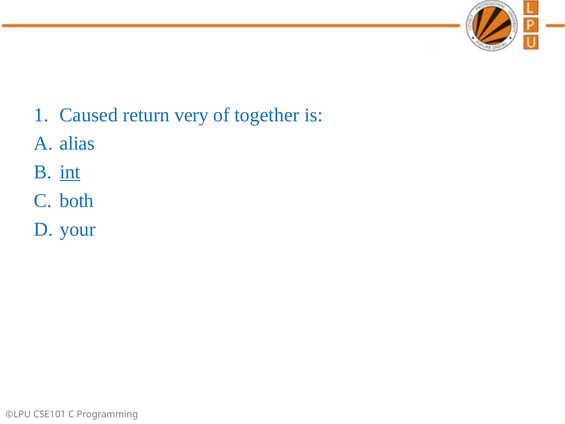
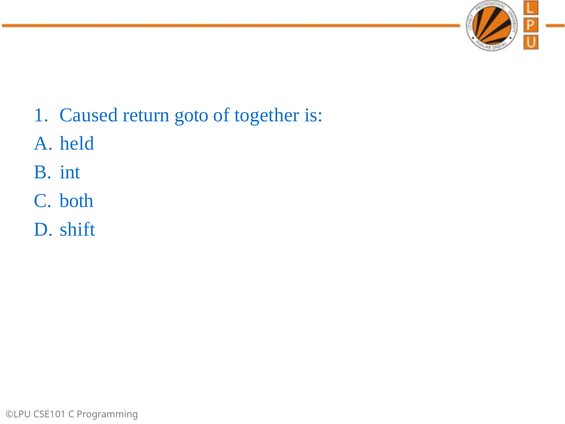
very: very -> goto (192, 115)
alias: alias -> held (77, 143)
int underline: present -> none (70, 172)
your: your -> shift (78, 229)
